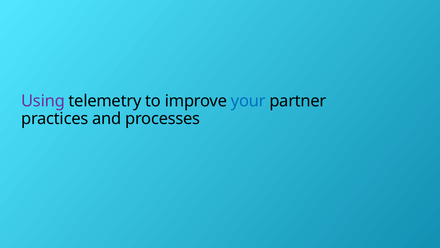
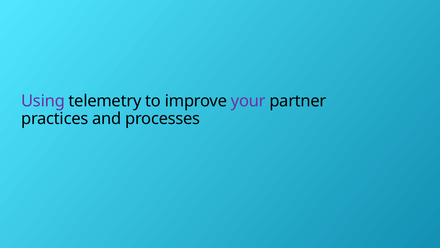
your colour: blue -> purple (248, 101)
